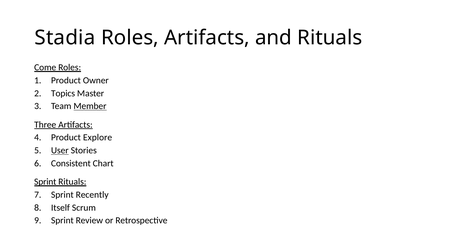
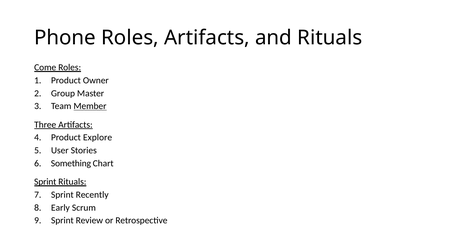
Stadia: Stadia -> Phone (65, 38)
Topics: Topics -> Group (63, 93)
User underline: present -> none (60, 151)
Consistent: Consistent -> Something (71, 164)
Itself: Itself -> Early (60, 208)
